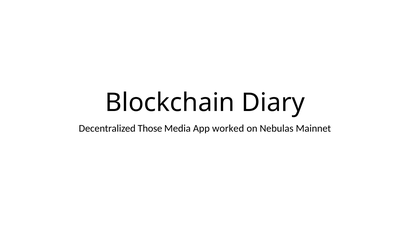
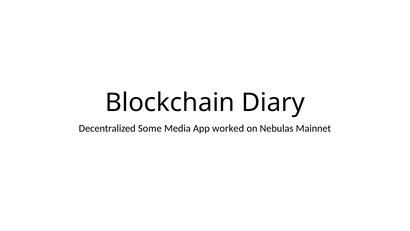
Those: Those -> Some (150, 128)
